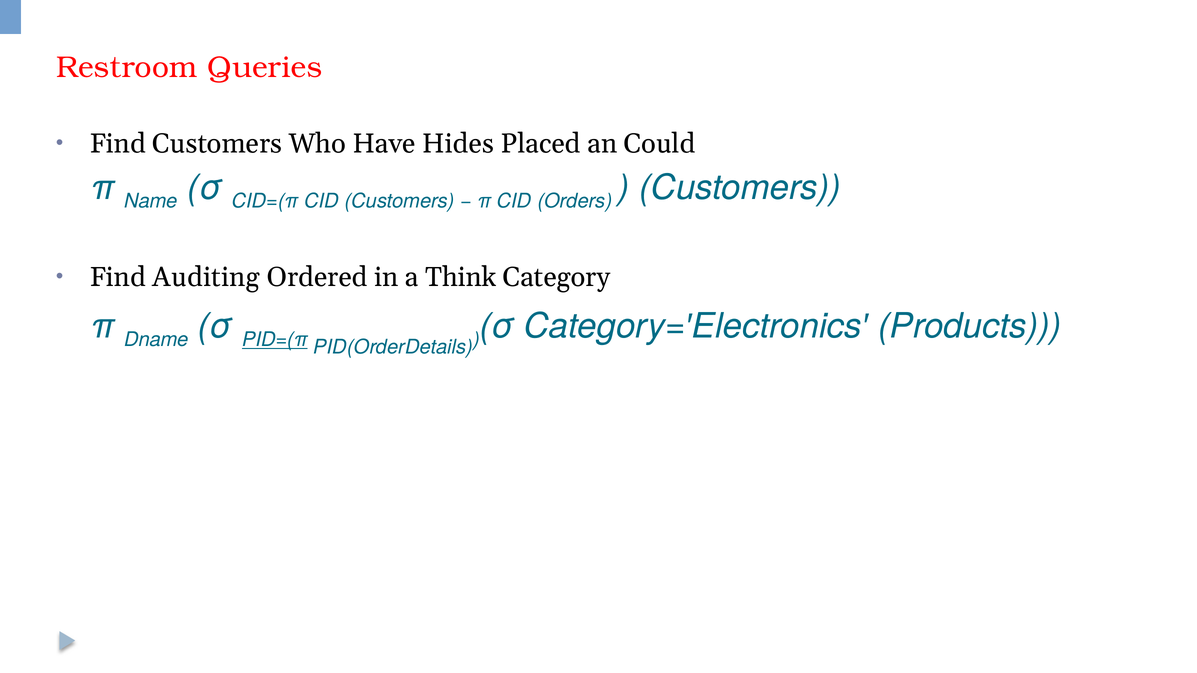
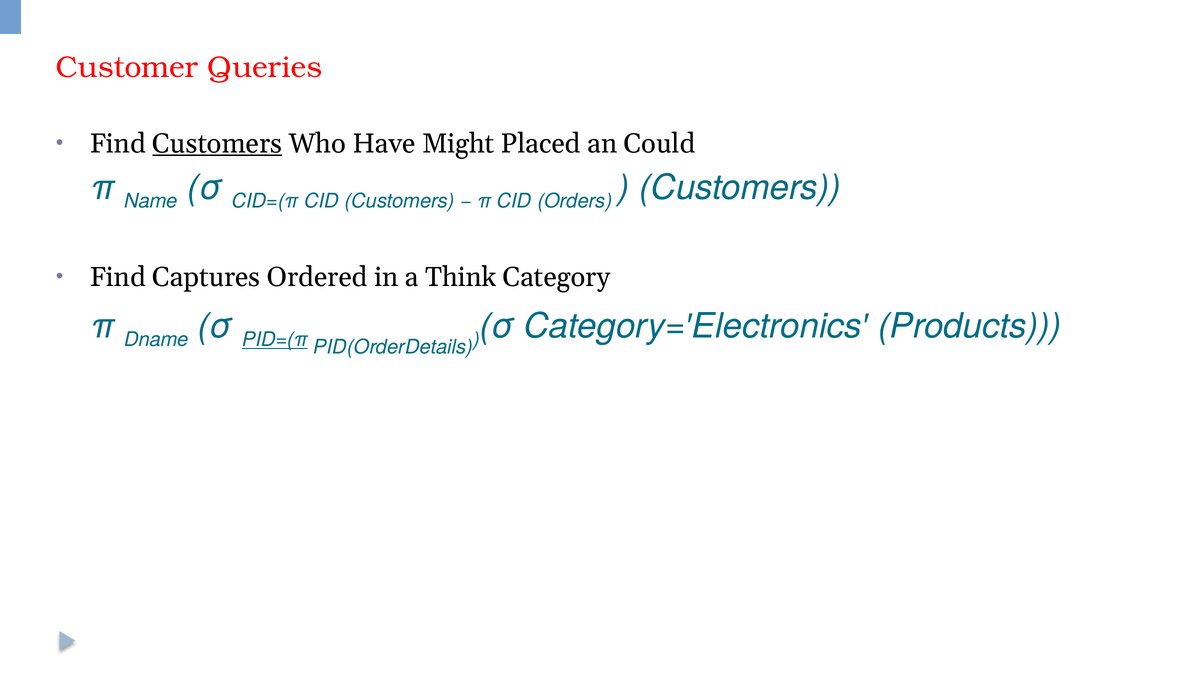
Restroom: Restroom -> Customer (127, 67)
Customers underline: none -> present (217, 144)
Hides: Hides -> Might (458, 144)
Auditing: Auditing -> Captures (206, 277)
